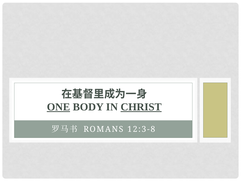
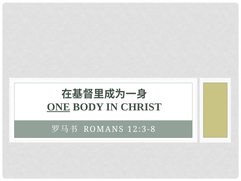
CHRIST underline: present -> none (141, 107)
